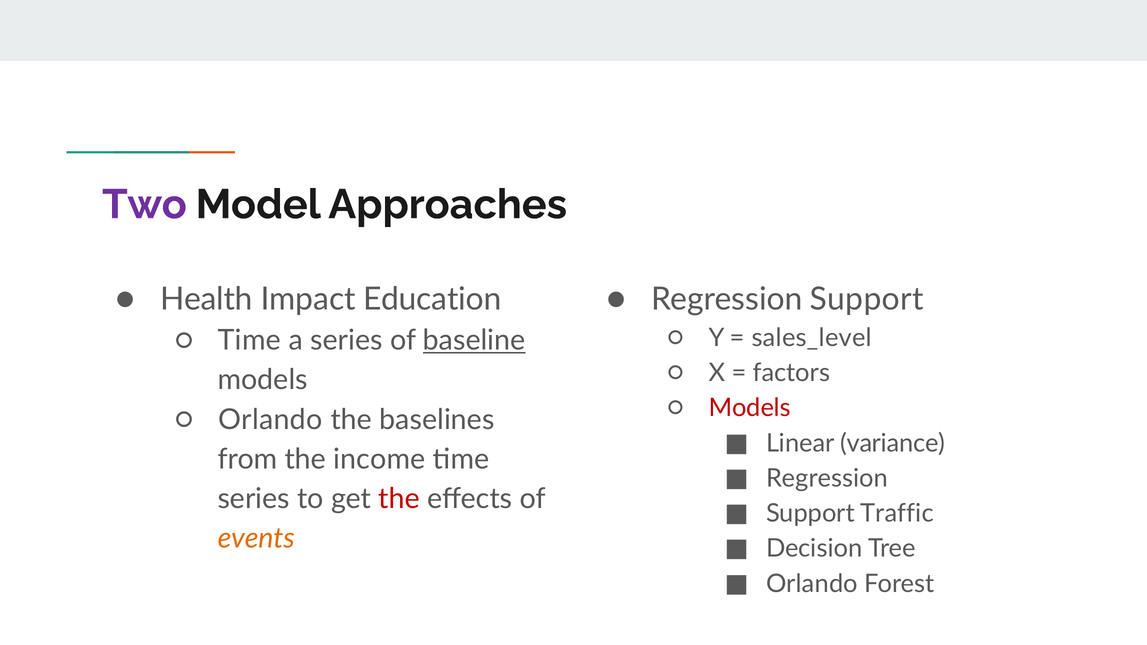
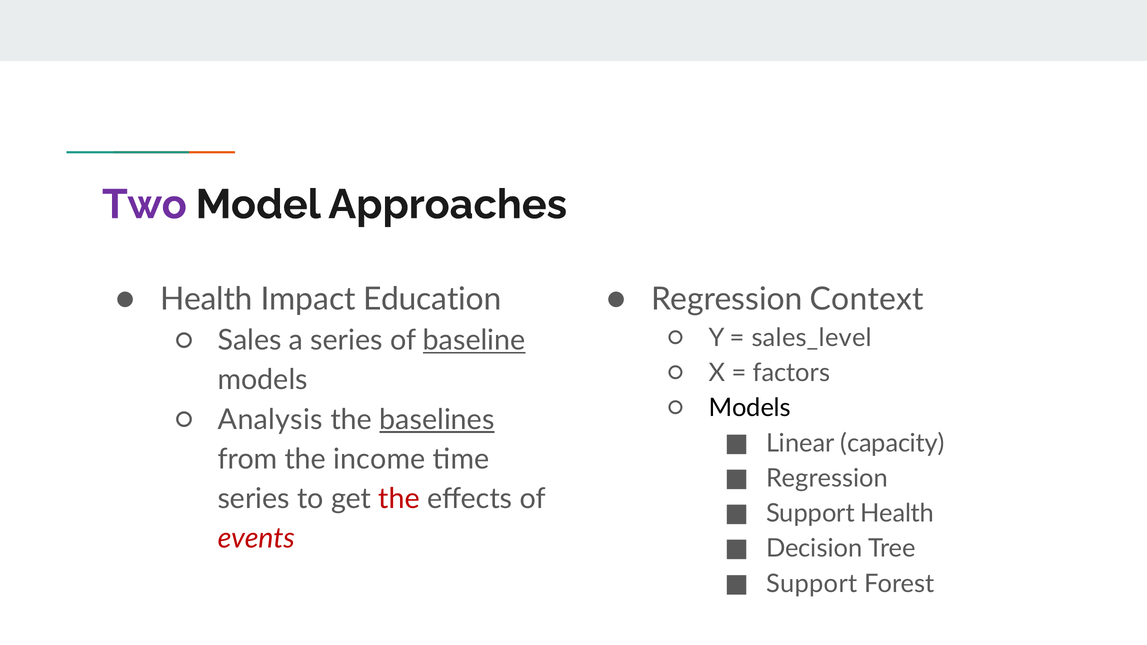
Regression Support: Support -> Context (867, 299)
Time: Time -> Sales (250, 341)
Models colour: red -> black (750, 408)
Orlando: Orlando -> Analysis (270, 420)
baselines underline: none -> present (437, 420)
variance: variance -> capacity (893, 443)
Support Traffic: Traffic -> Health (897, 514)
events colour: orange -> red (256, 538)
Orlando: Orlando -> Support (812, 584)
